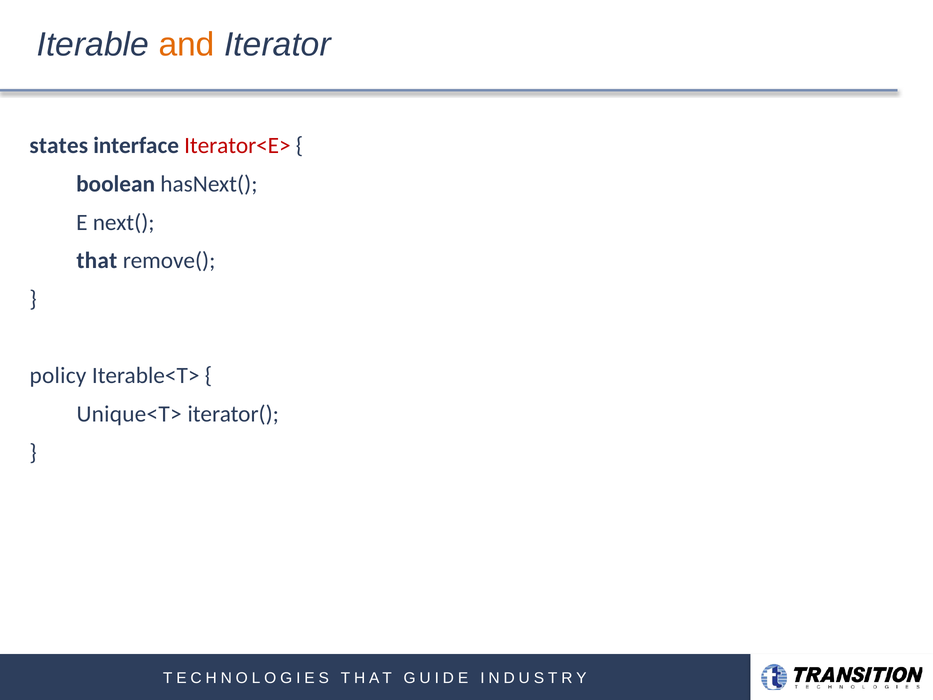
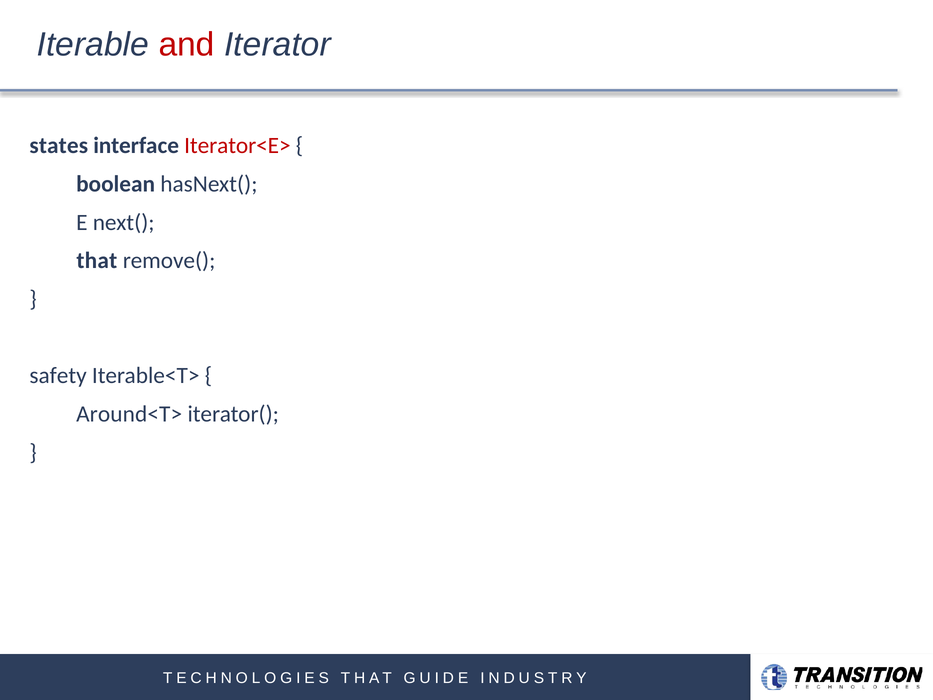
and colour: orange -> red (187, 45)
policy: policy -> safety (58, 376)
Unique<T>: Unique<T> -> Around<T> (129, 414)
